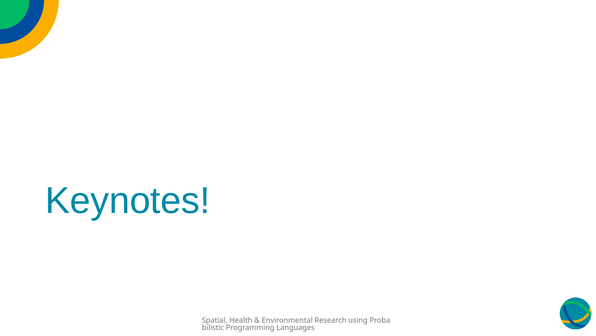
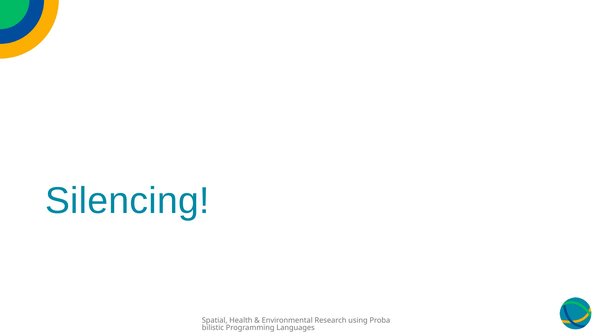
Keynotes: Keynotes -> Silencing (127, 200)
